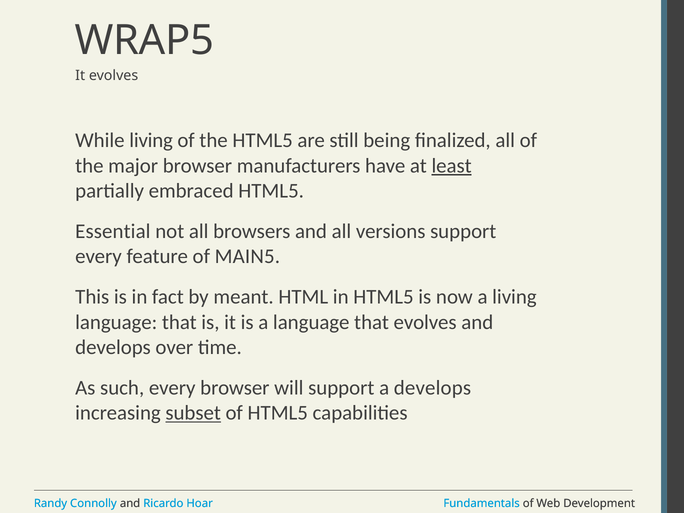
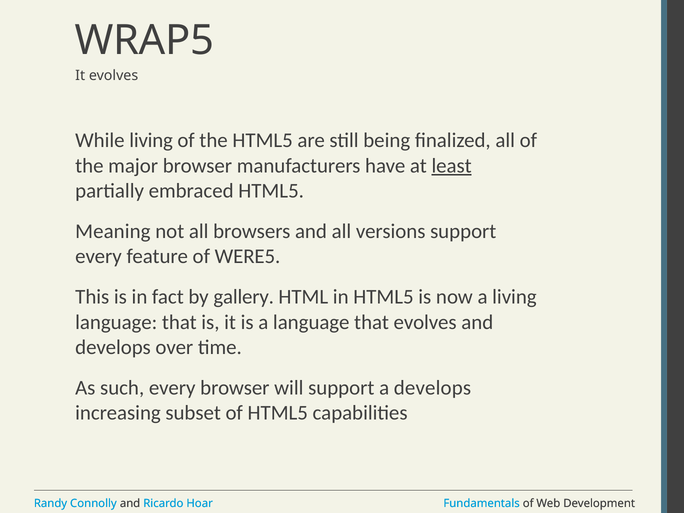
Essential: Essential -> Meaning (113, 231)
MAIN5: MAIN5 -> WERE5 (248, 256)
meant: meant -> gallery (244, 297)
subset underline: present -> none (193, 413)
